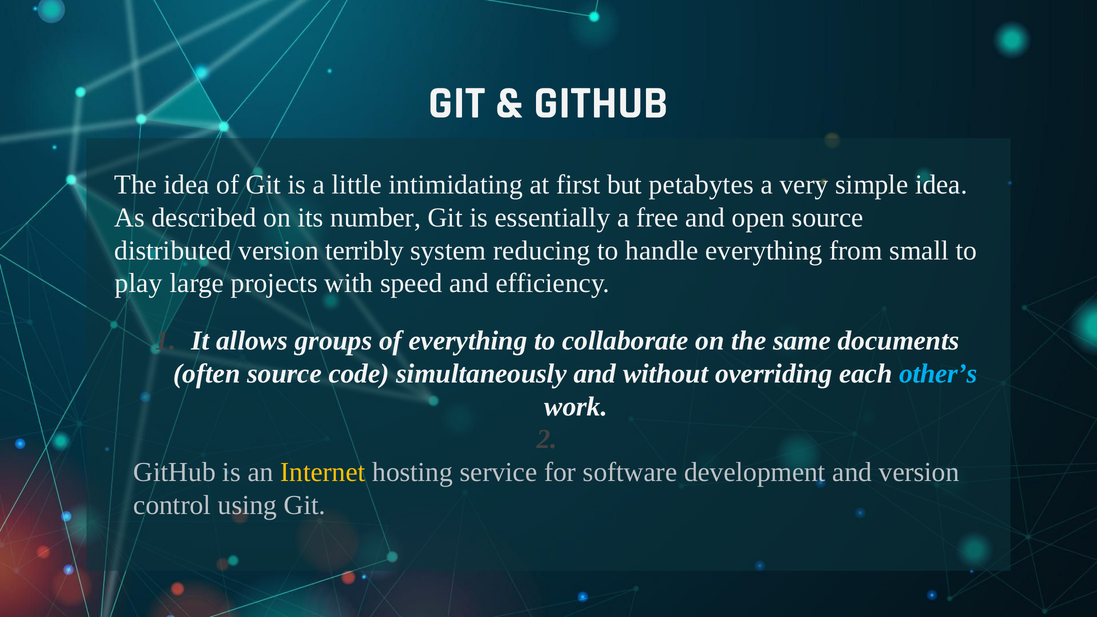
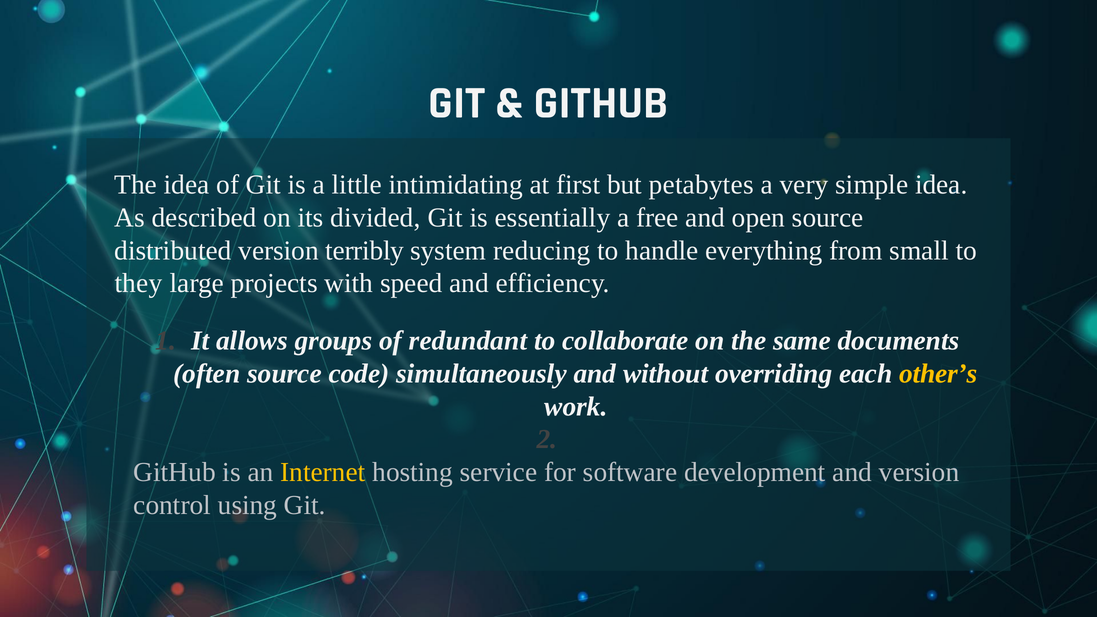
number: number -> divided (376, 218)
play: play -> they (139, 283)
of everything: everything -> redundant (468, 341)
other’s colour: light blue -> yellow (938, 374)
